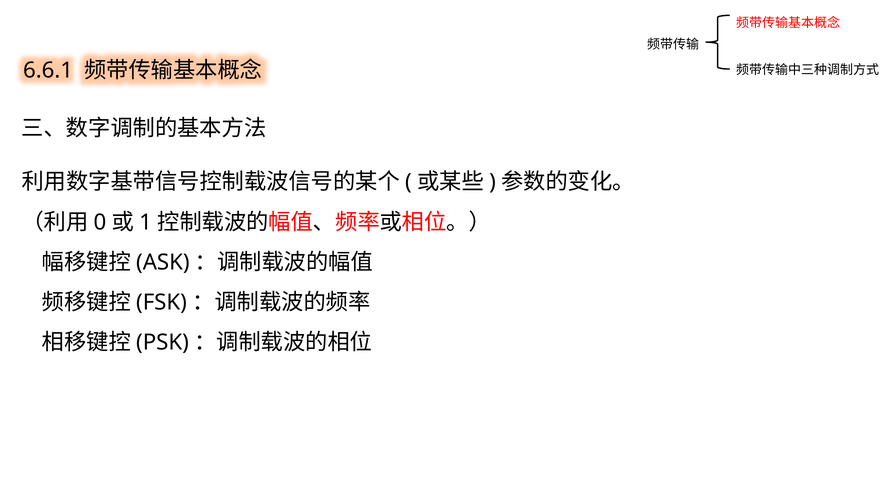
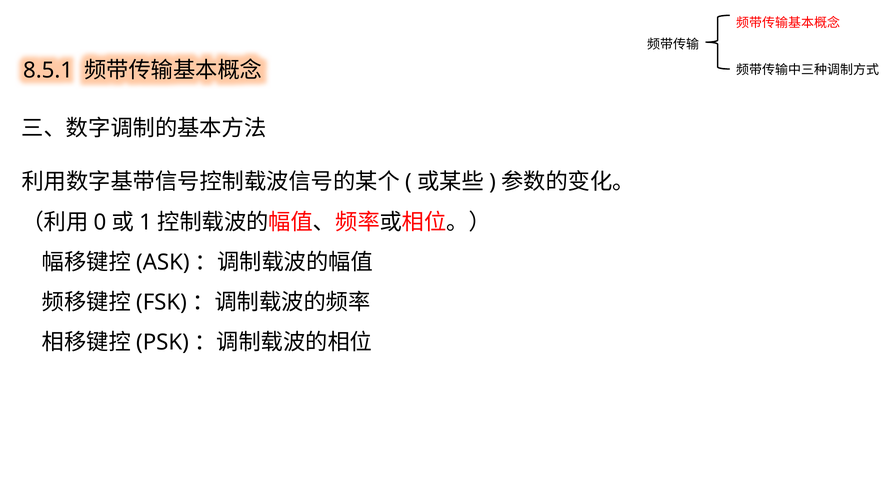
6.6.1: 6.6.1 -> 8.5.1 (48, 70)
